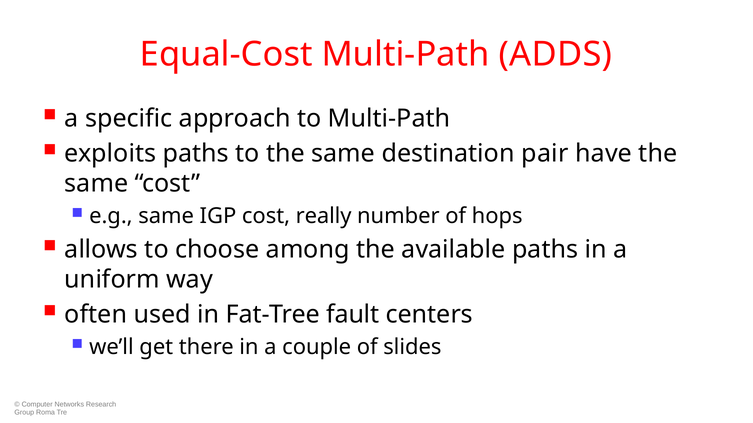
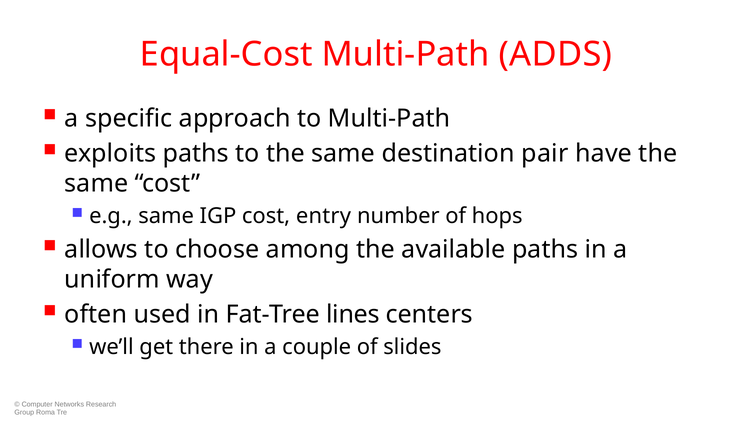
really: really -> entry (323, 216)
fault: fault -> lines (353, 315)
